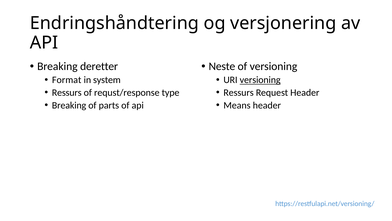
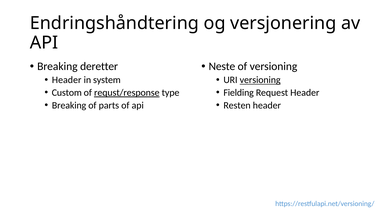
Format: Format -> Header (67, 80)
Ressurs: Ressurs -> Custom (67, 92)
requst/response underline: none -> present (127, 92)
Ressurs: Ressurs -> Fielding (239, 92)
Means: Means -> Resten (237, 105)
